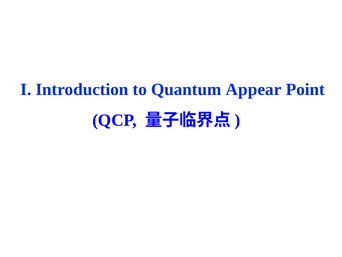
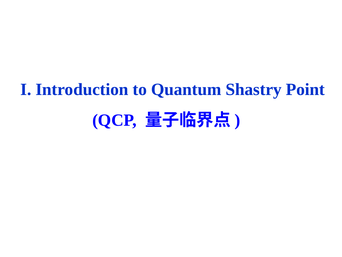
Appear: Appear -> Shastry (254, 89)
